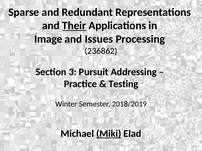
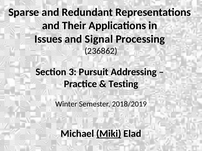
Their underline: present -> none (74, 26)
Image: Image -> Issues (48, 39)
Issues: Issues -> Signal (99, 39)
